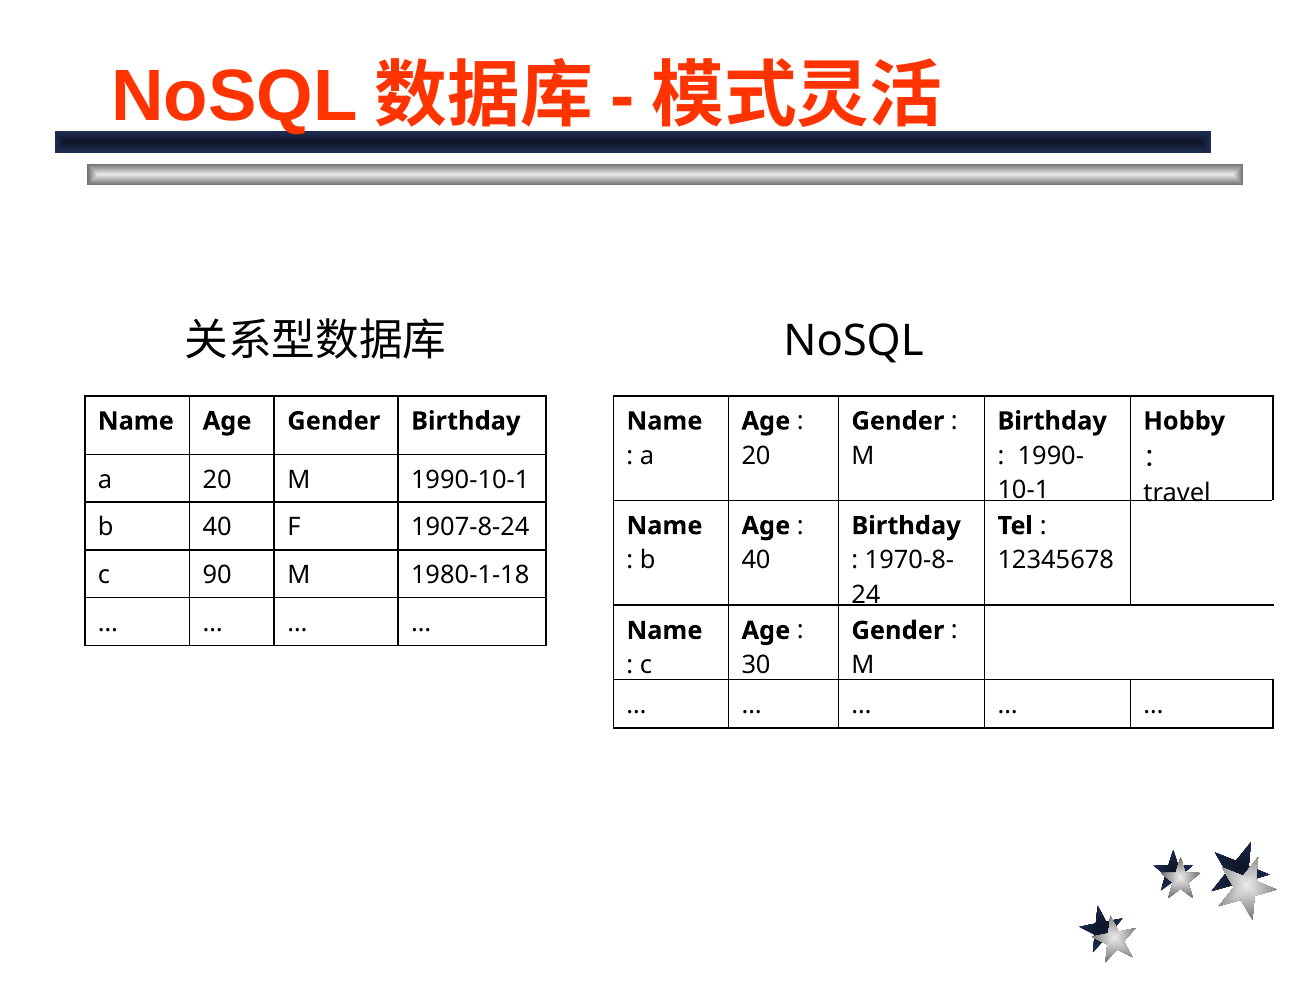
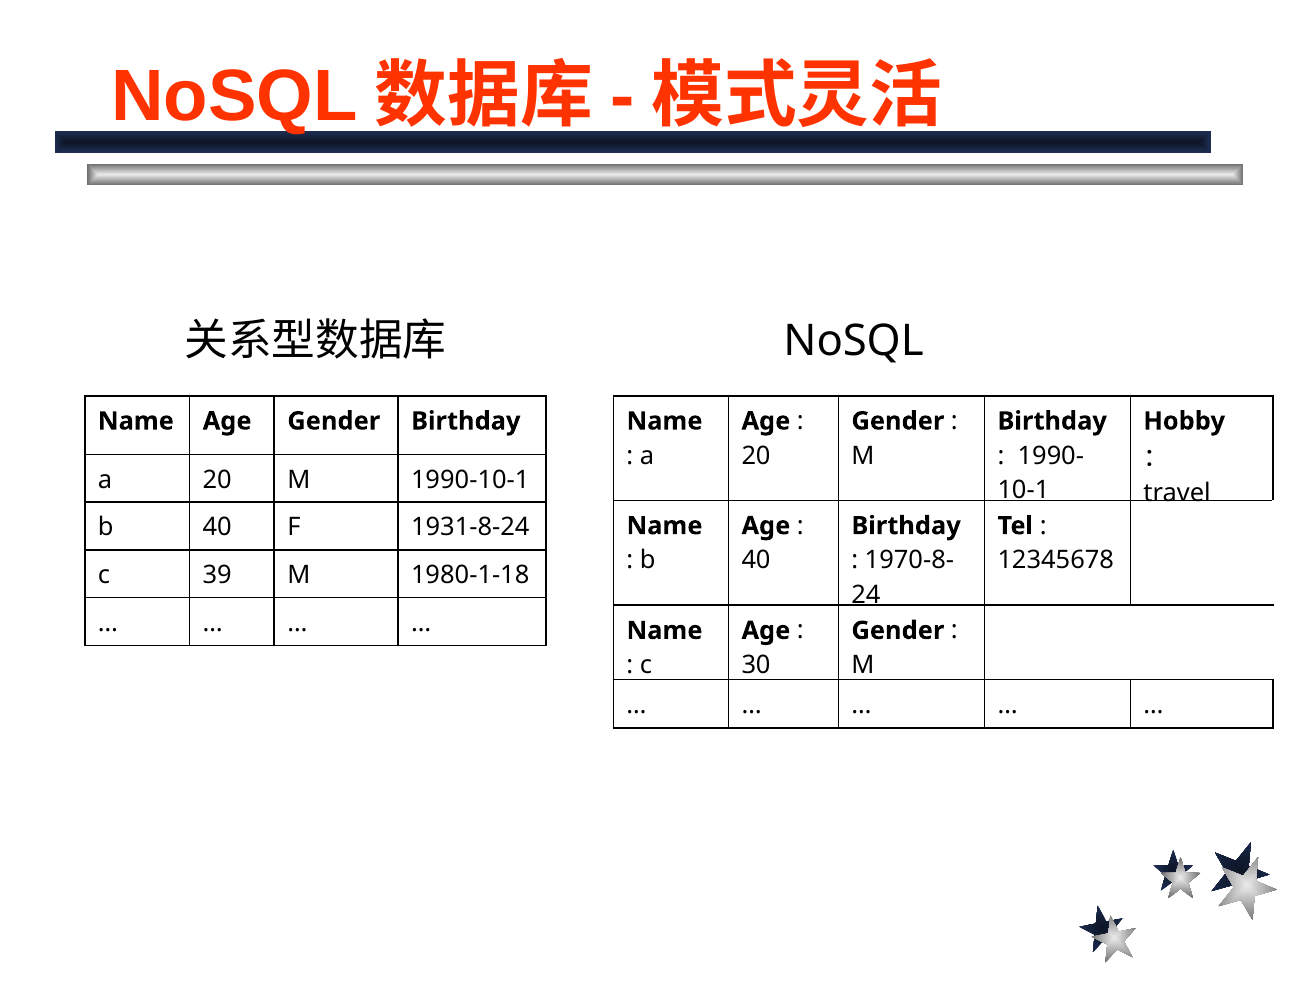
1907-8-24: 1907-8-24 -> 1931-8-24 (470, 527)
90: 90 -> 39 (217, 575)
